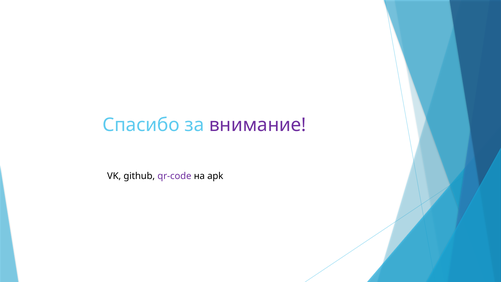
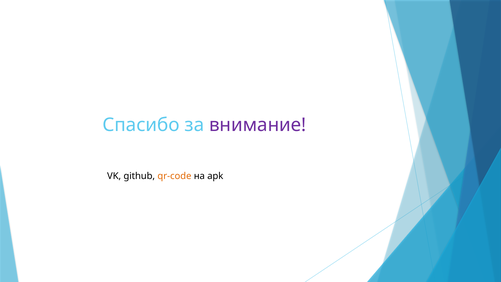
qr-code colour: purple -> orange (174, 176)
